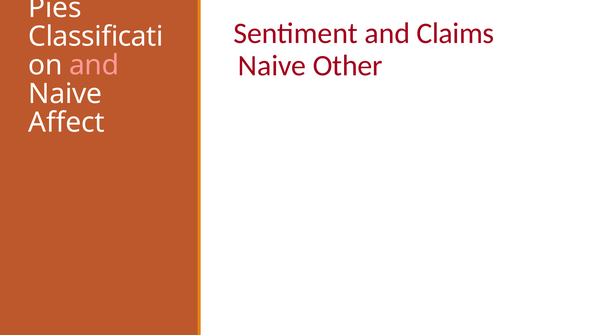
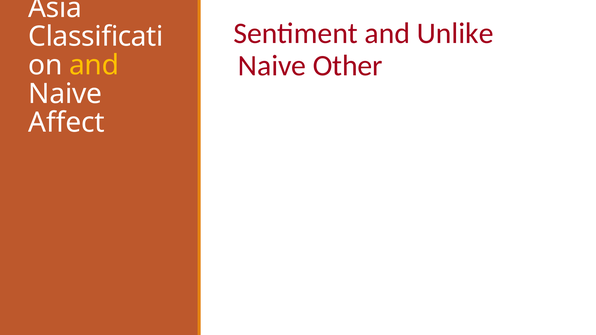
Pies: Pies -> Asia (55, 8)
Claims: Claims -> Unlike (455, 33)
and colour: pink -> yellow (94, 65)
